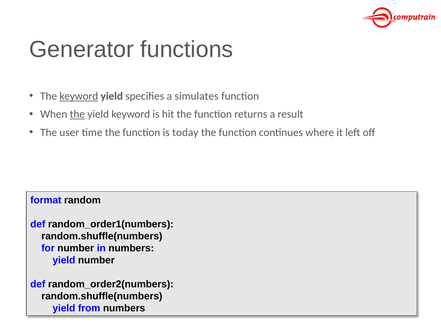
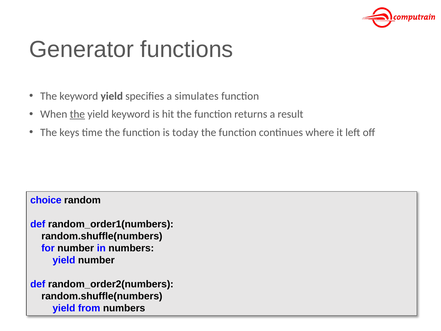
keyword underline: present -> none (79, 96)
user: user -> keys (69, 132)
format: format -> choice (46, 200)
